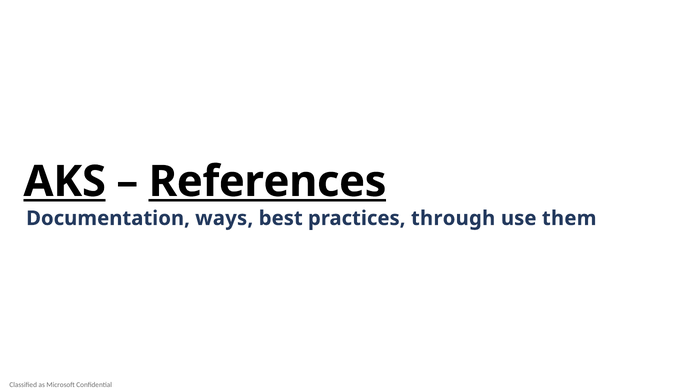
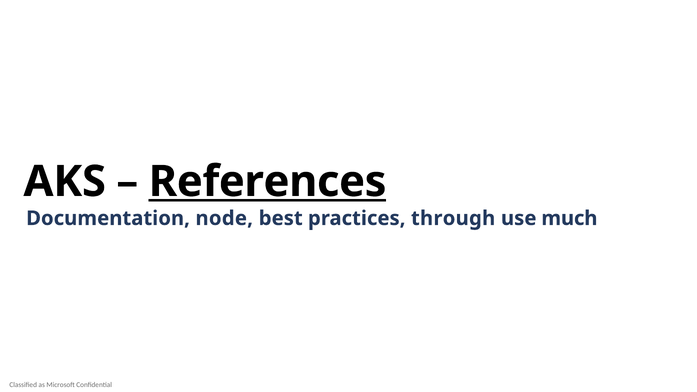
AKS underline: present -> none (65, 182)
ways: ways -> node (224, 218)
them: them -> much (569, 218)
